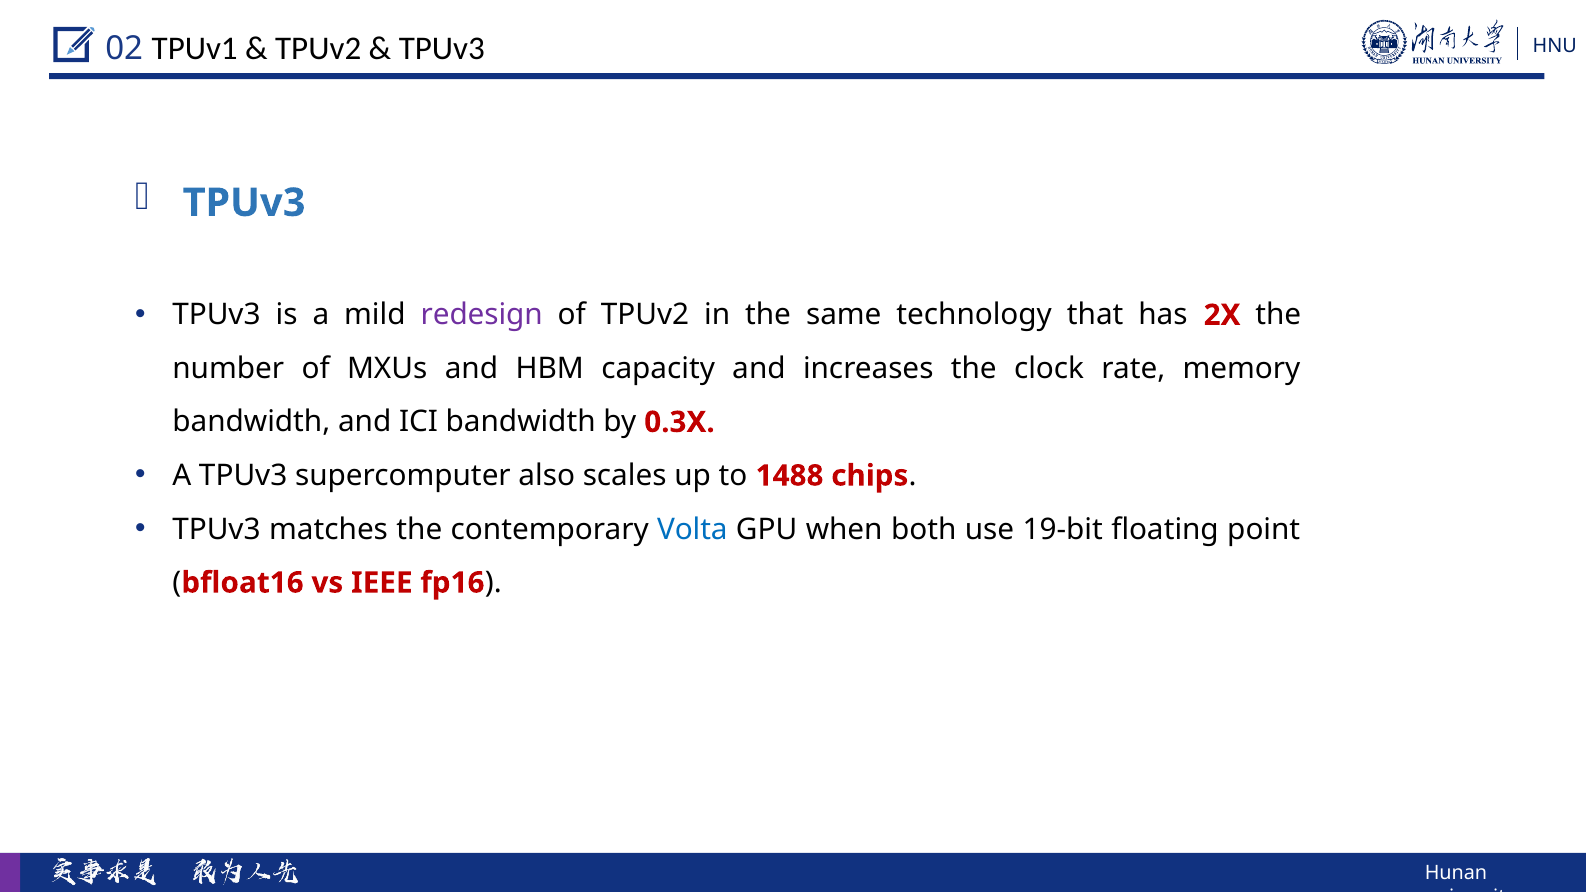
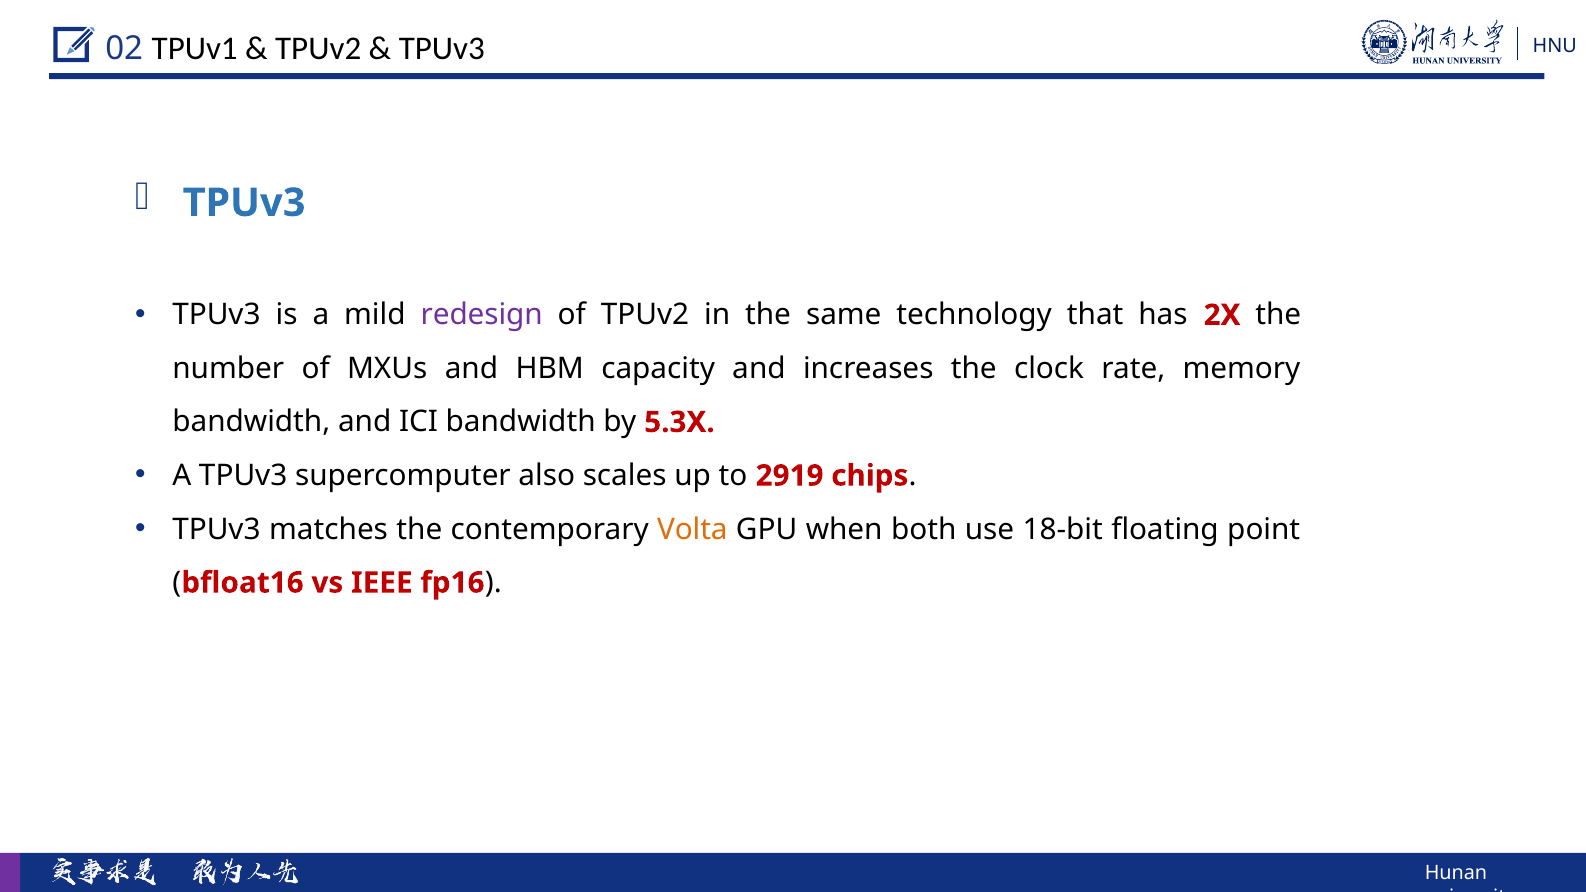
0.3X: 0.3X -> 5.3X (679, 422)
1488: 1488 -> 2919 (790, 476)
Volta colour: blue -> orange (692, 529)
19-bit: 19-bit -> 18-bit (1063, 529)
